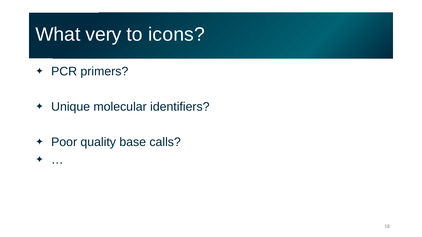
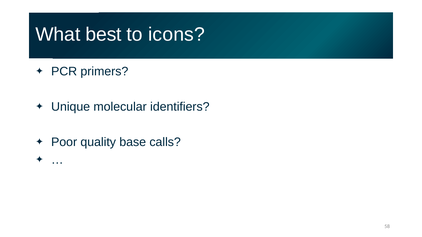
very: very -> best (104, 35)
